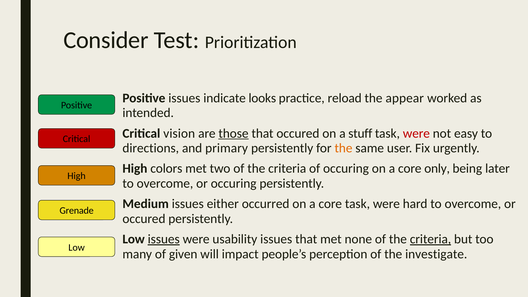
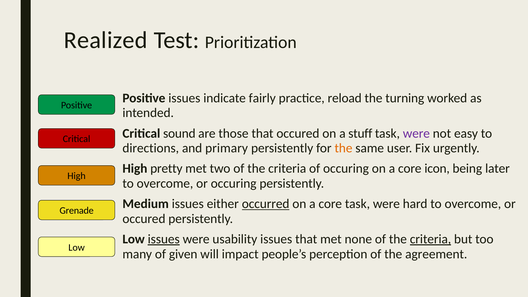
Consider: Consider -> Realized (106, 40)
looks: looks -> fairly (262, 98)
appear: appear -> turning (405, 98)
vision: vision -> sound (179, 133)
those underline: present -> none (234, 133)
were colour: red -> purple (416, 133)
colors: colors -> pretty (166, 169)
only: only -> icon (437, 169)
occurred underline: none -> present (266, 204)
investigate: investigate -> agreement (436, 254)
